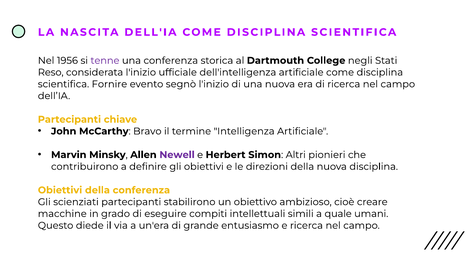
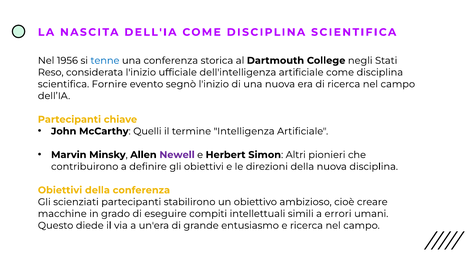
tenne colour: purple -> blue (105, 60)
Bravo: Bravo -> Quelli (147, 131)
quale: quale -> errori (338, 213)
